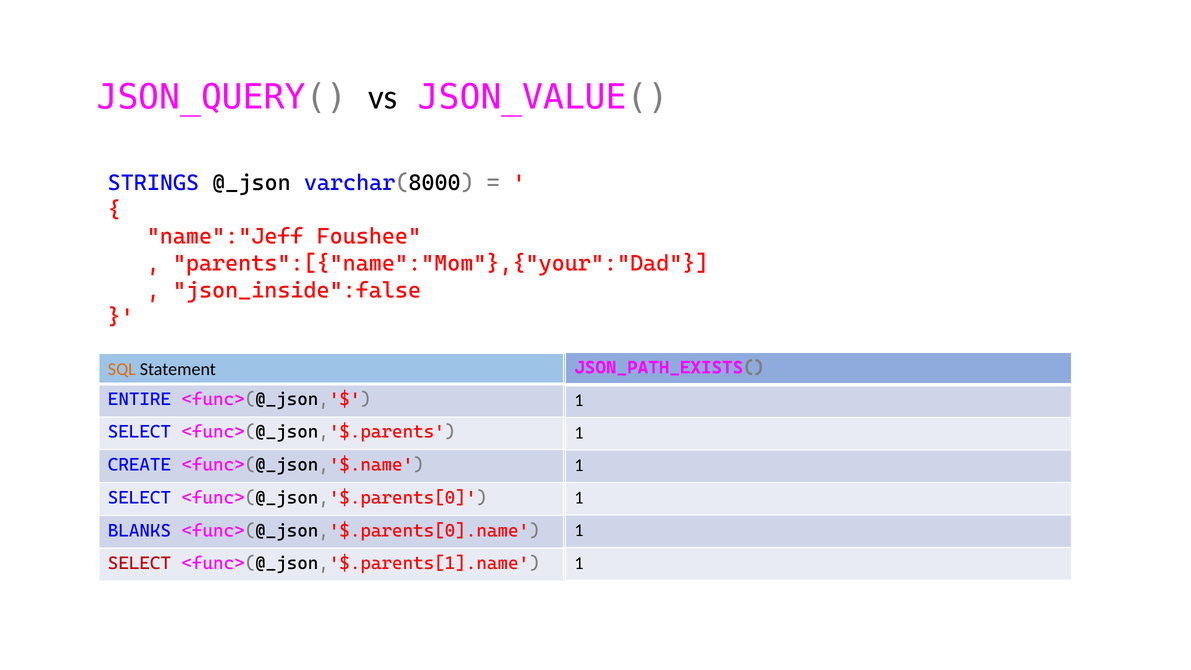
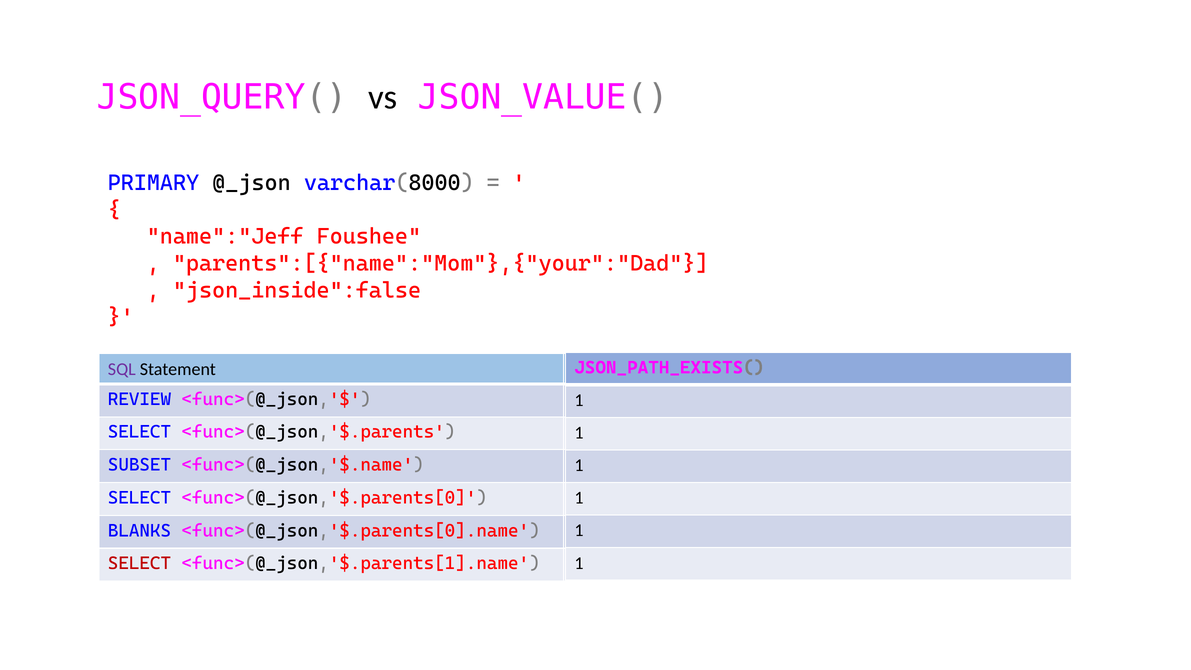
STRINGS: STRINGS -> PRIMARY (153, 183)
SQL colour: orange -> purple (122, 369)
ENTIRE: ENTIRE -> REVIEW (139, 399)
CREATE: CREATE -> SUBSET (139, 465)
